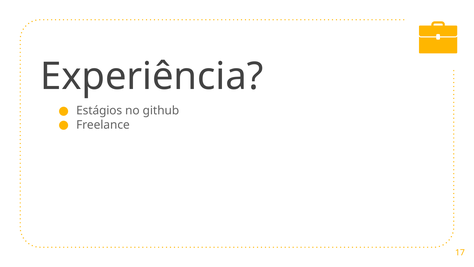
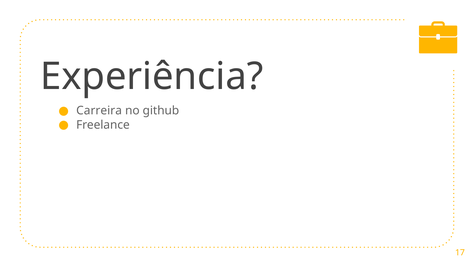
Estágios: Estágios -> Carreira (99, 110)
